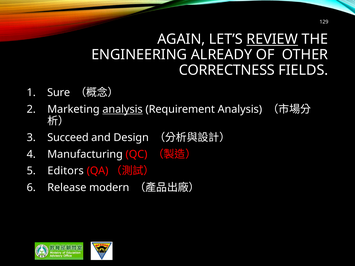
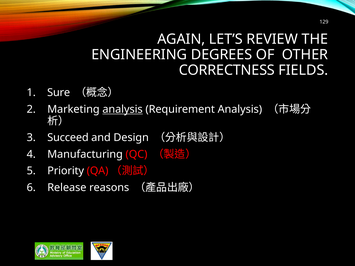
REVIEW underline: present -> none (272, 39)
ALREADY: ALREADY -> DEGREES (222, 55)
Editors: Editors -> Priority (66, 171)
modern: modern -> reasons (109, 188)
